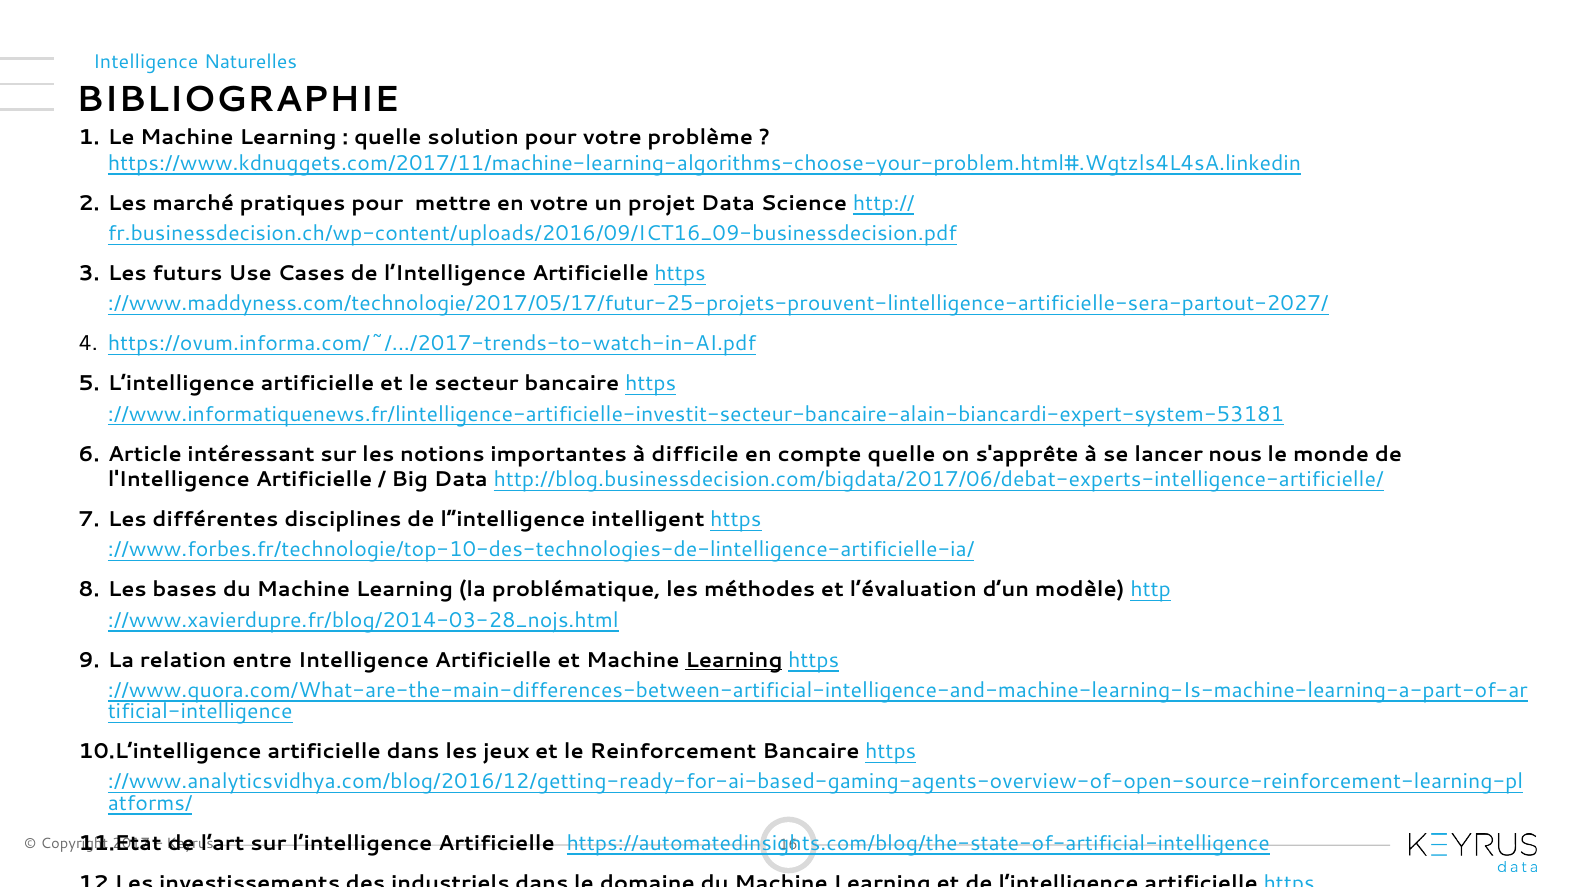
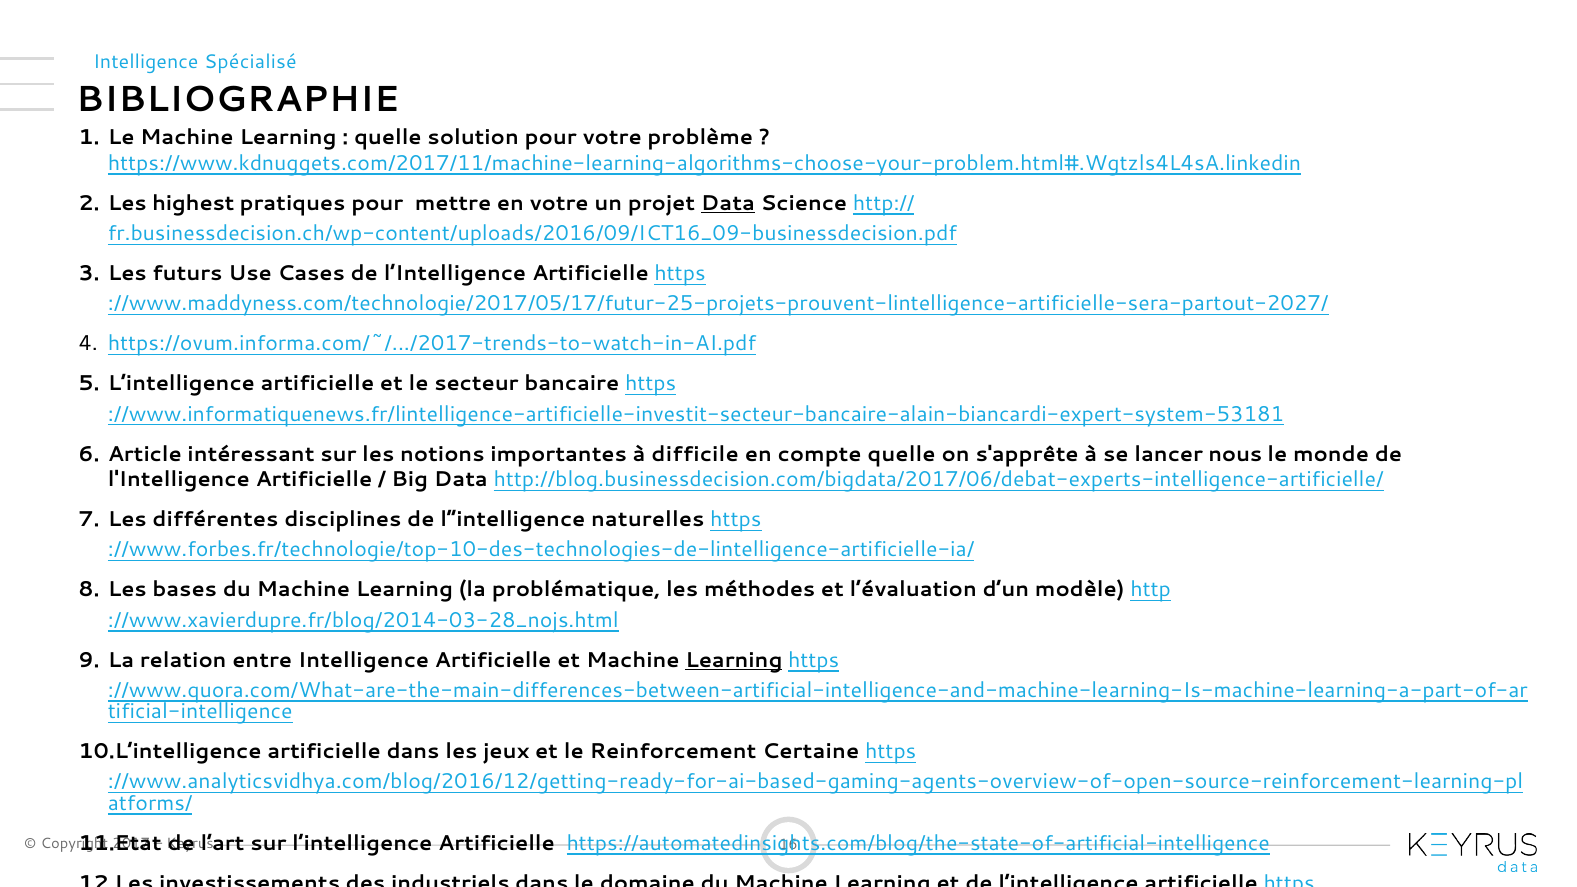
Naturelles: Naturelles -> Spécialisé (250, 62)
marché: marché -> highest (193, 203)
Data underline: none -> present (728, 203)
intelligent: intelligent -> naturelles (648, 520)
Reinforcement Bancaire: Bancaire -> Certaine (811, 752)
